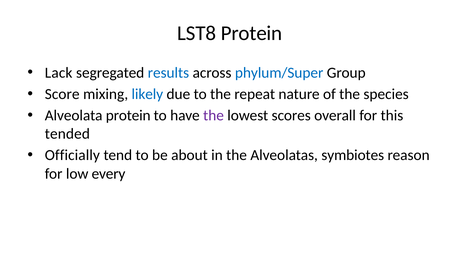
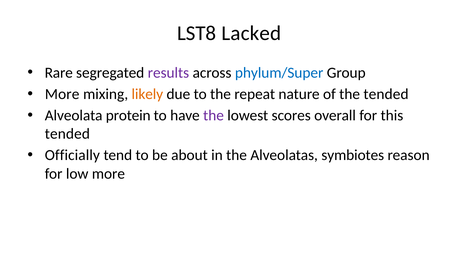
LST8 Protein: Protein -> Lacked (251, 33)
Lack: Lack -> Rare (59, 73)
results colour: blue -> purple (168, 73)
Score: Score -> More (62, 94)
likely colour: blue -> orange (147, 94)
the species: species -> tended (386, 94)
low every: every -> more (108, 174)
